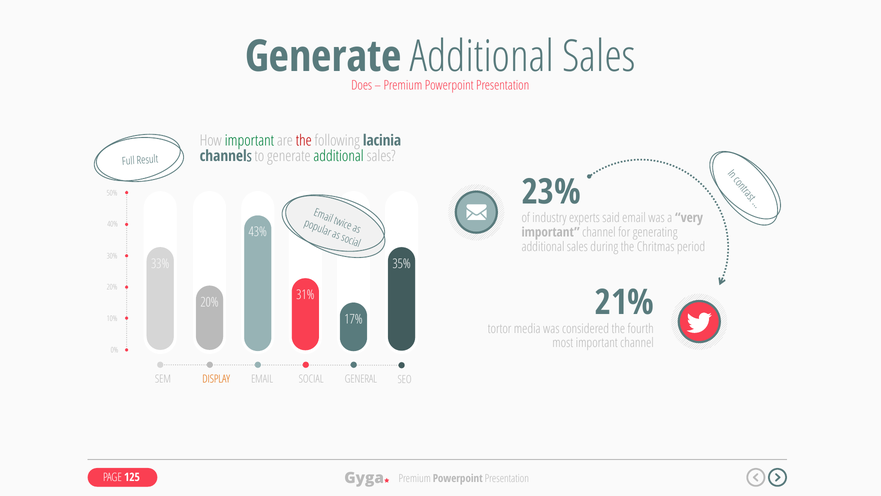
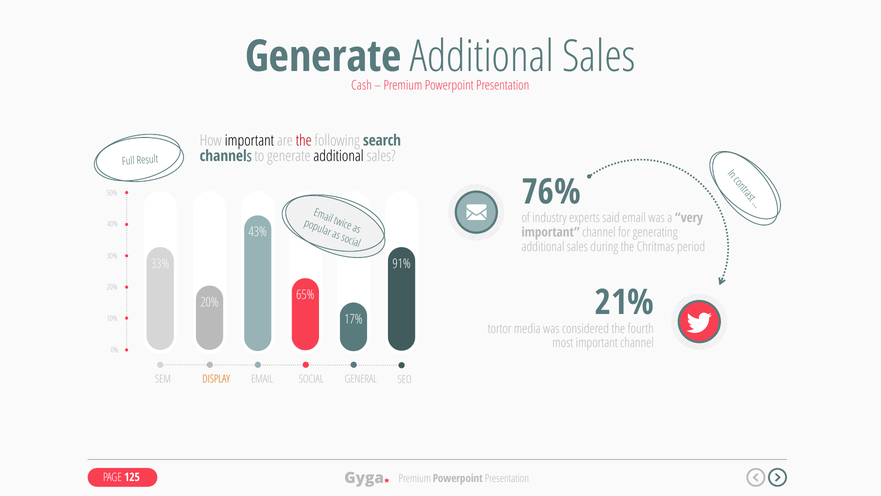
Does: Does -> Cash (362, 86)
important colour: green -> black (249, 141)
lacinia: lacinia -> search (382, 141)
additional colour: green -> black (339, 156)
23%: 23% -> 76% (551, 192)
35%: 35% -> 91% (402, 264)
31%: 31% -> 65% (305, 295)
